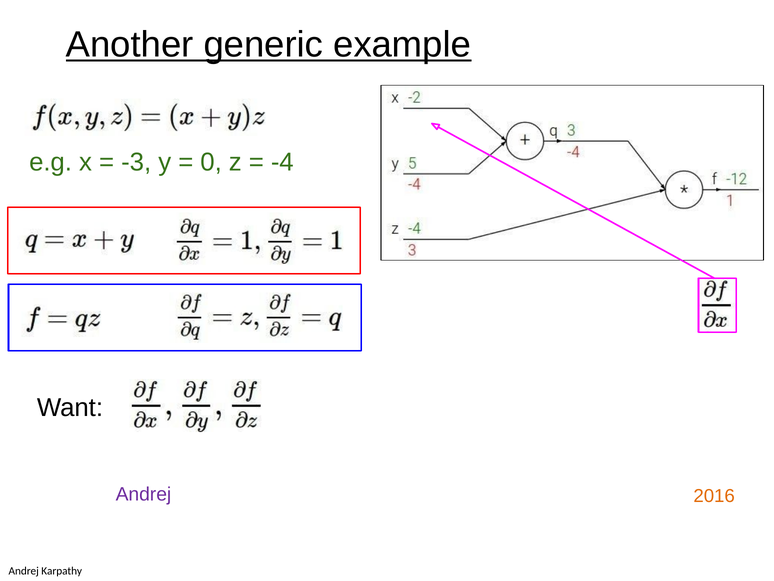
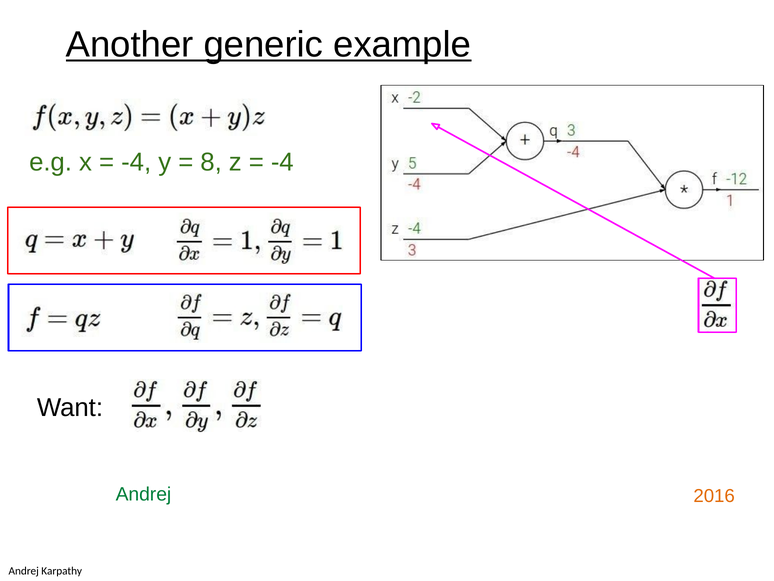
-3: -3 -> -4 (136, 162)
0: 0 -> 8 (211, 162)
Andrej colour: purple -> green (143, 494)
